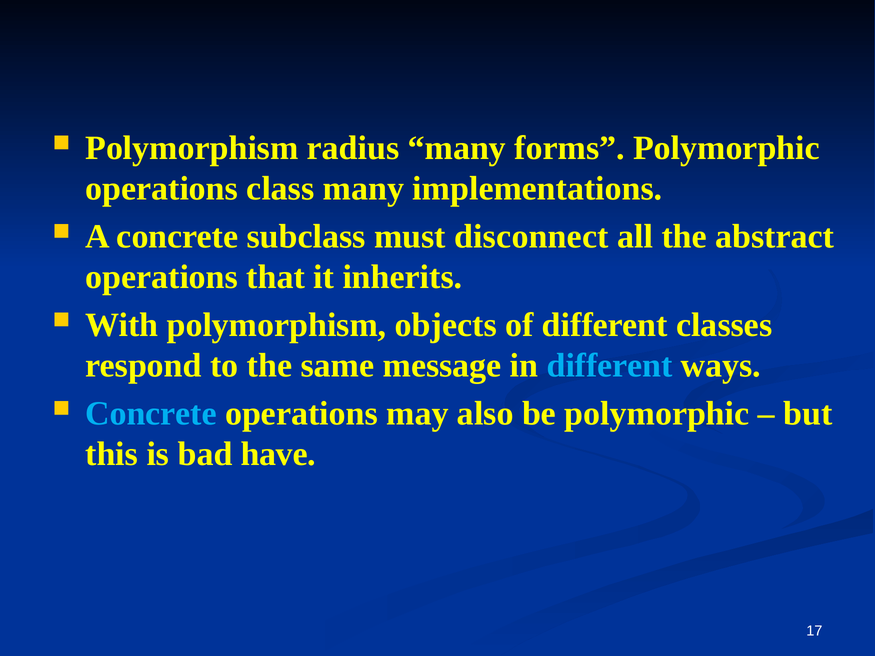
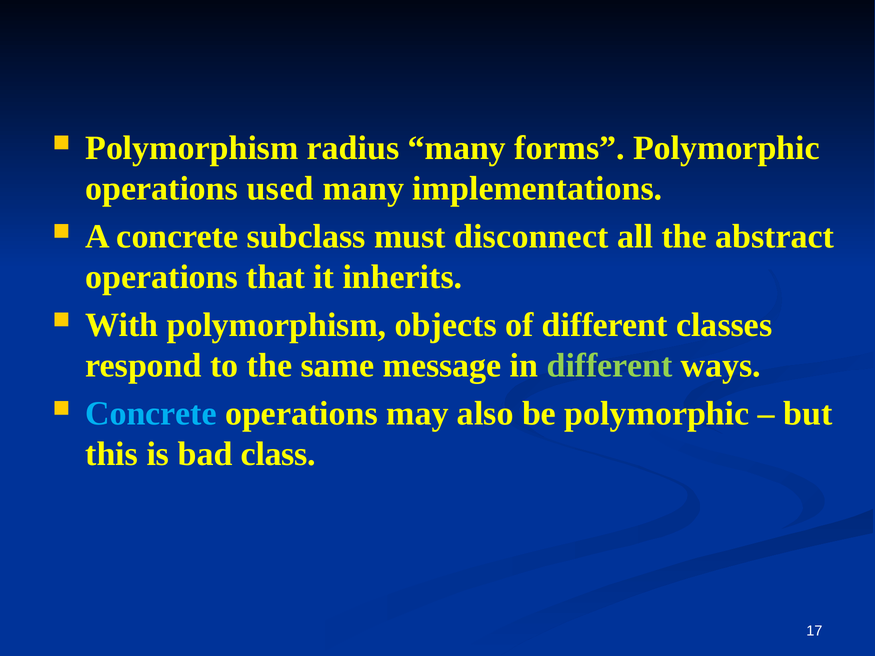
class: class -> used (280, 189)
different colour: light blue -> light green (610, 366)
have: have -> class (278, 454)
